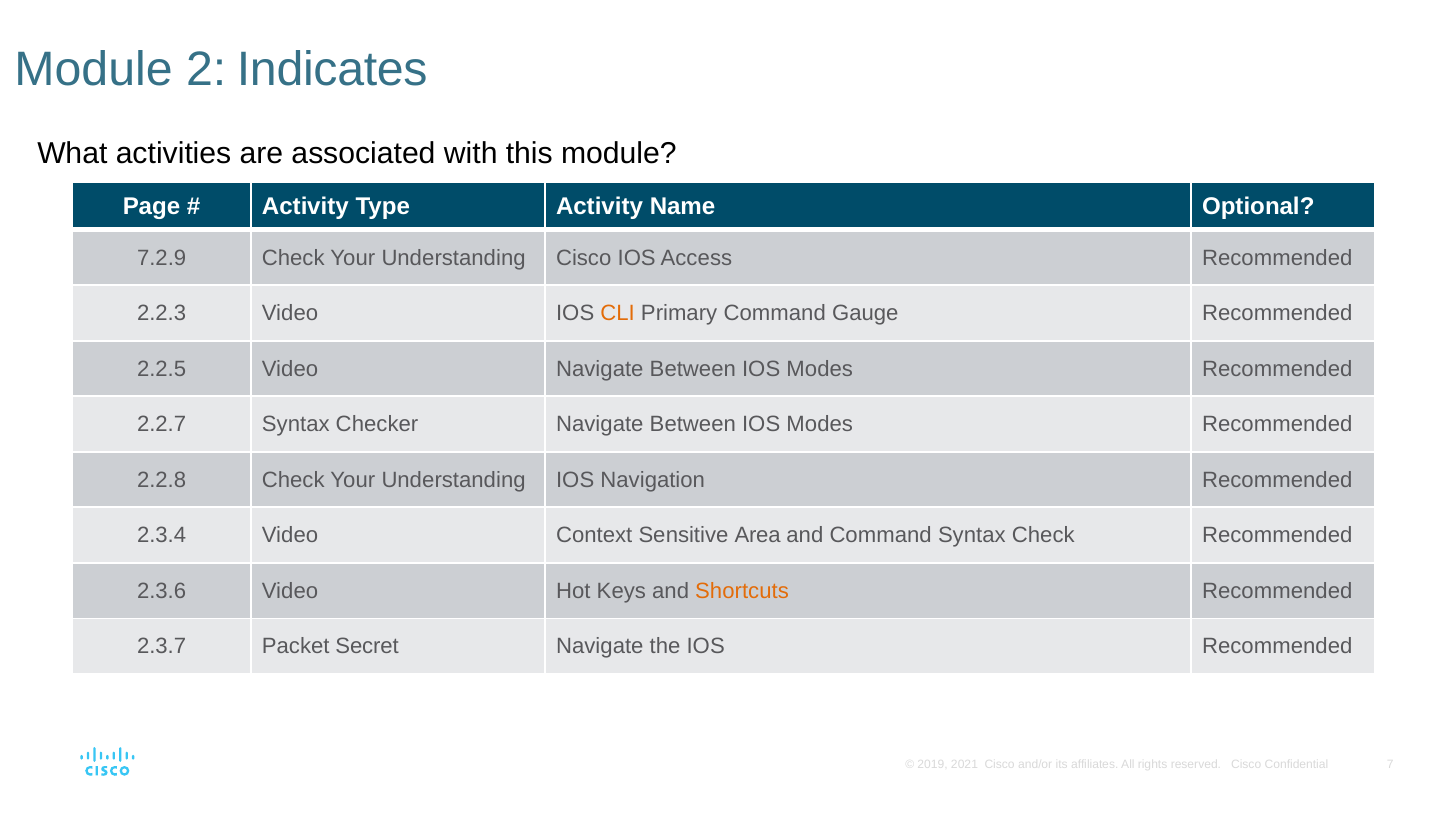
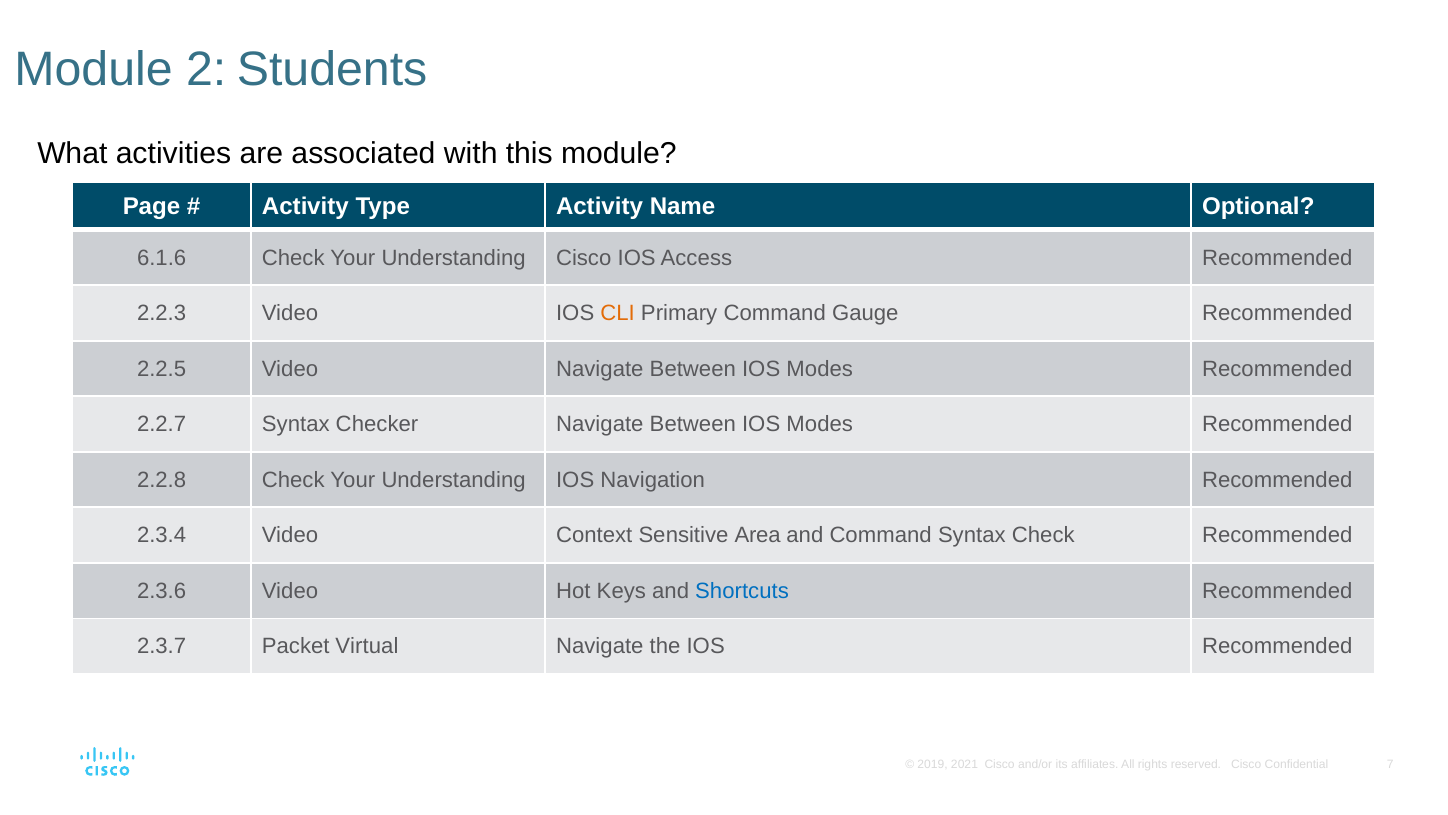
Indicates: Indicates -> Students (332, 70)
7.2.9: 7.2.9 -> 6.1.6 (162, 258)
Shortcuts colour: orange -> blue (742, 591)
Secret: Secret -> Virtual (367, 646)
